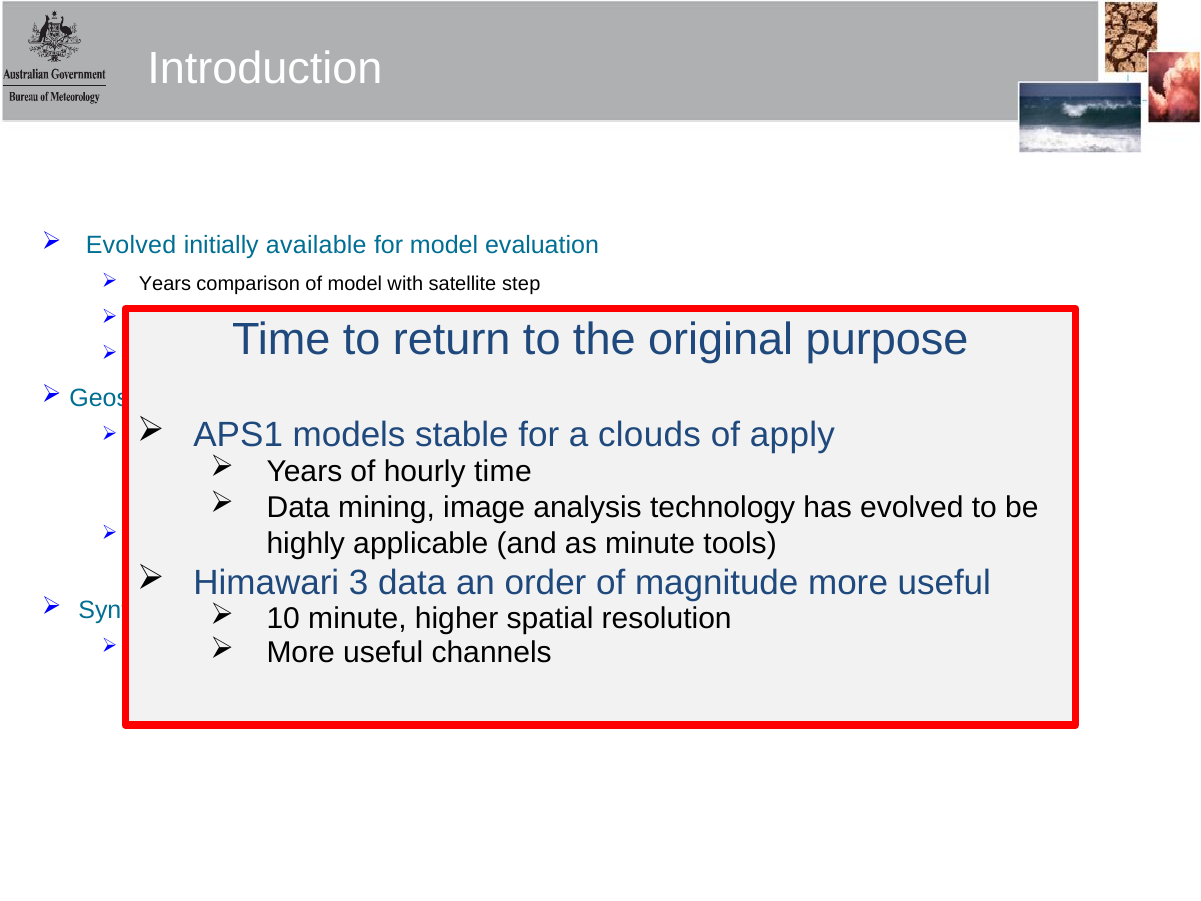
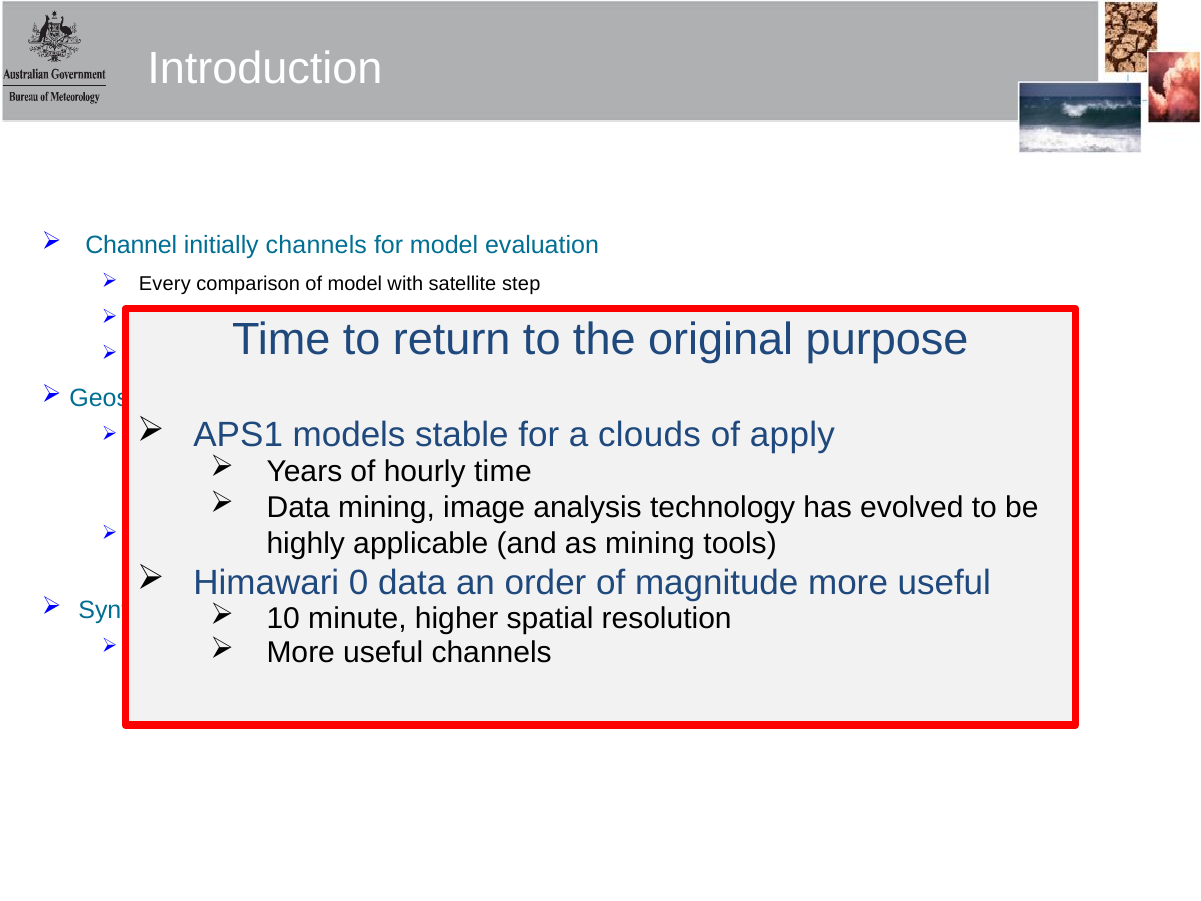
Evolved: Evolved -> Channel (131, 246)
initially available: available -> channels (316, 246)
Years: Years -> Every (165, 284)
as minute: minute -> mining (650, 544)
3: 3 -> 0 (359, 583)
